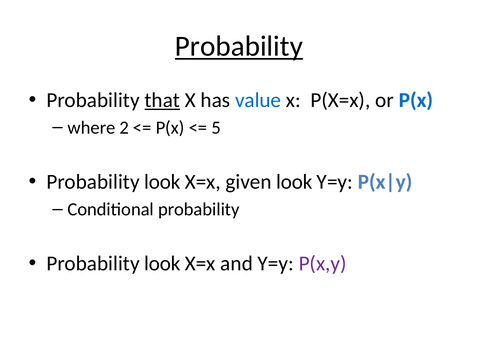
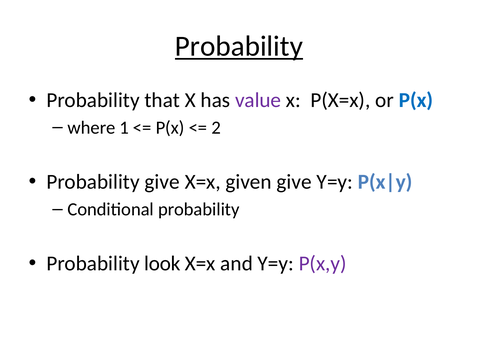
that underline: present -> none (162, 100)
value colour: blue -> purple (258, 100)
2: 2 -> 1 (124, 128)
5: 5 -> 2 (216, 128)
look: look -> give (162, 182)
given look: look -> give (294, 182)
